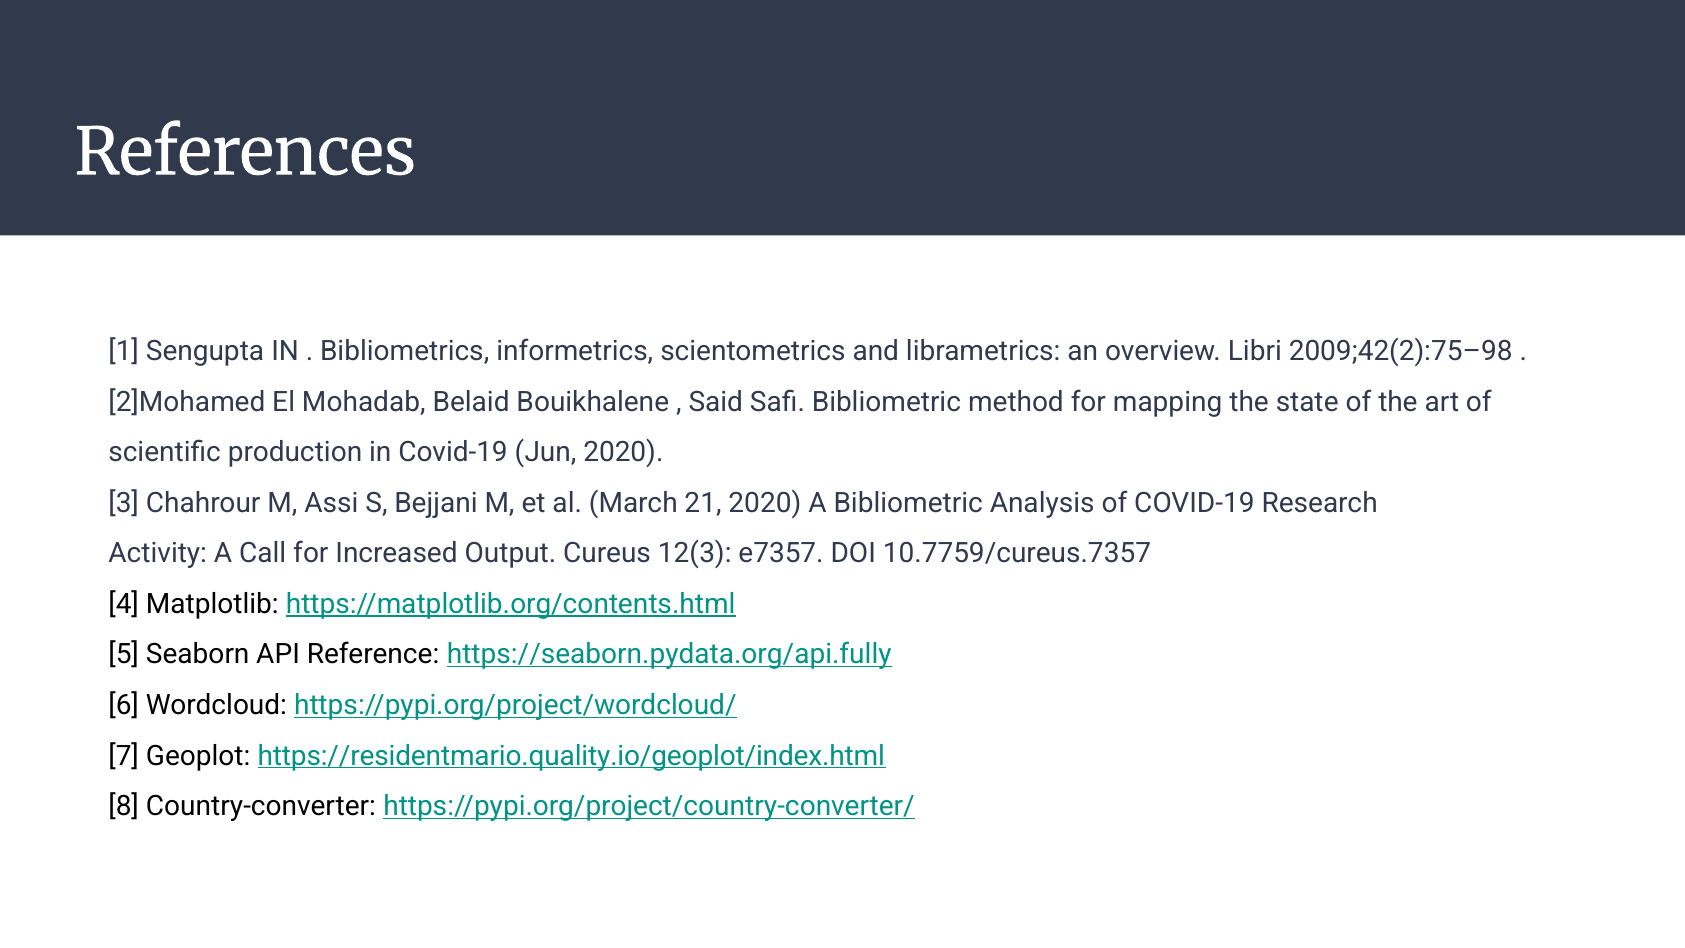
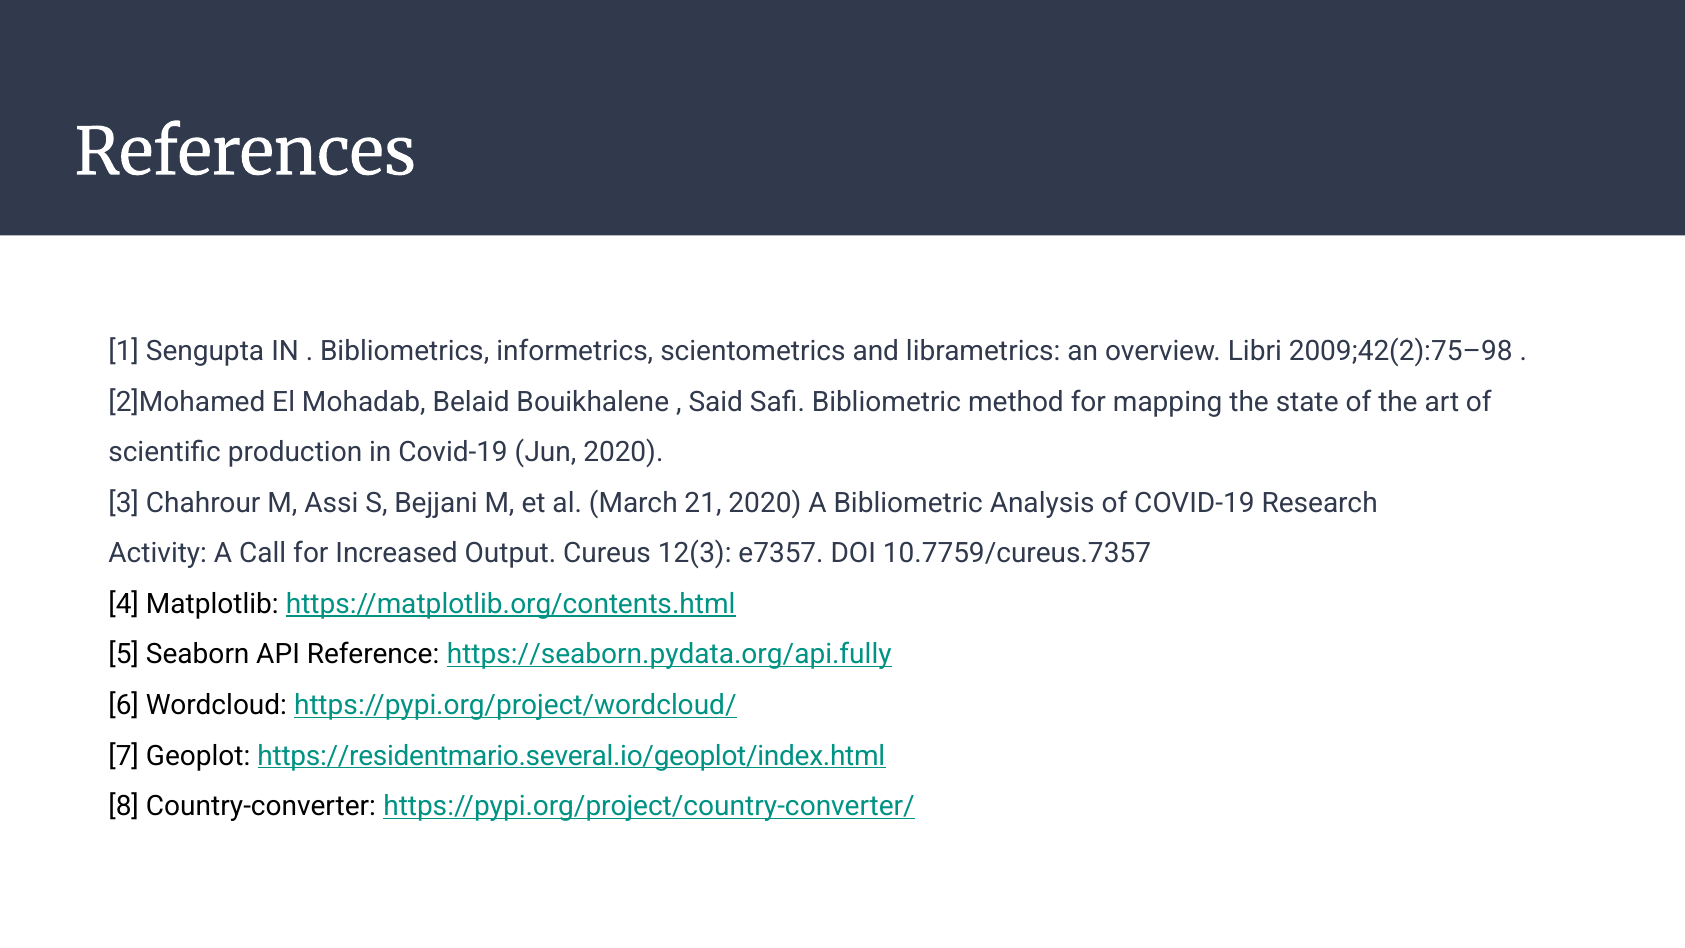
https://residentmario.quality.io/geoplot/index.html: https://residentmario.quality.io/geoplot/index.html -> https://residentmario.several.io/geoplot/index.html (571, 756)
